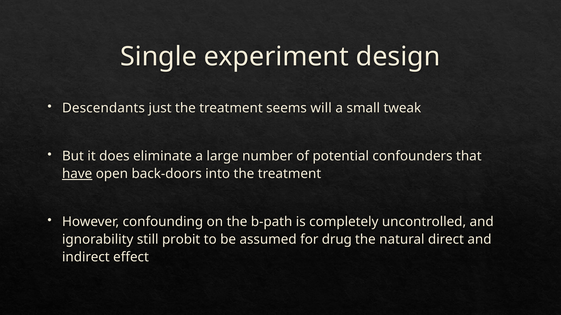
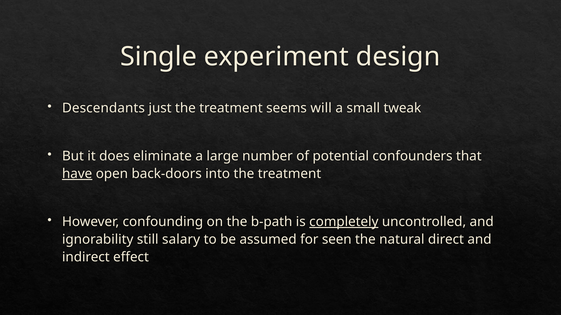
completely underline: none -> present (344, 222)
probit: probit -> salary (181, 240)
drug: drug -> seen (337, 240)
